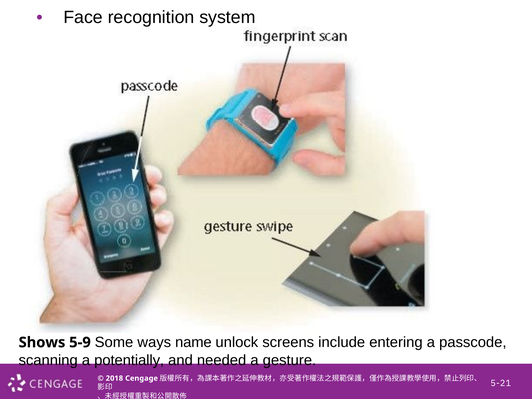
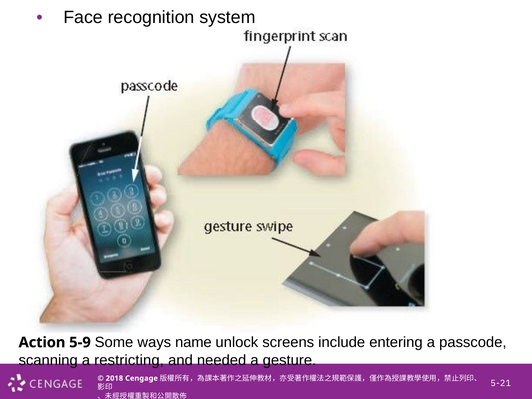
Shows: Shows -> Action (42, 342)
potentially: potentially -> restricting (129, 360)
